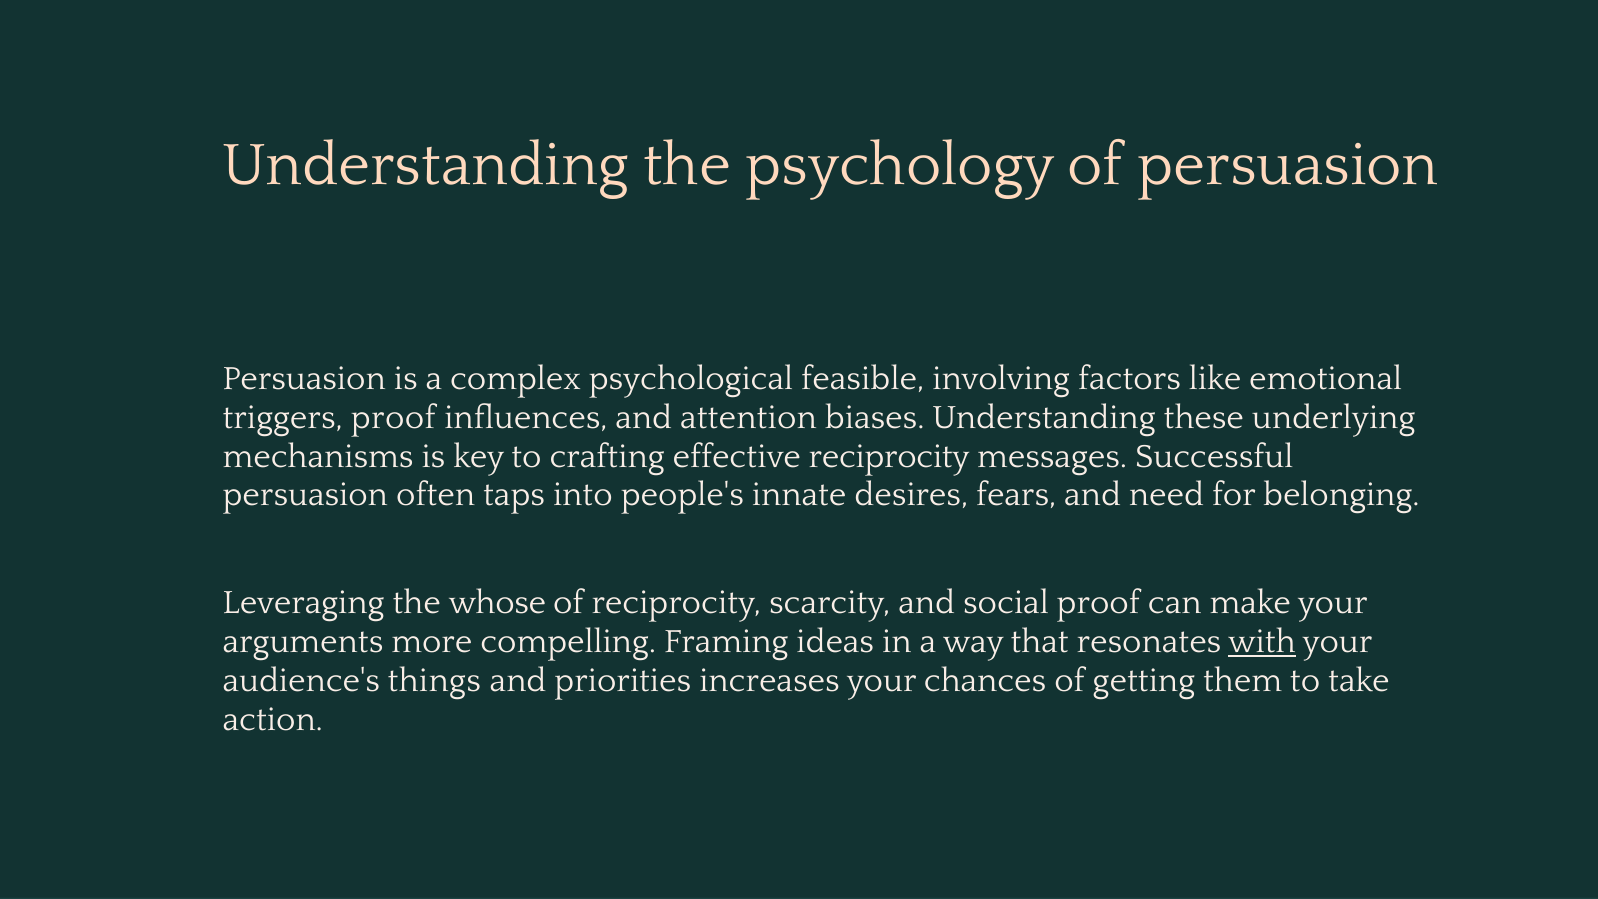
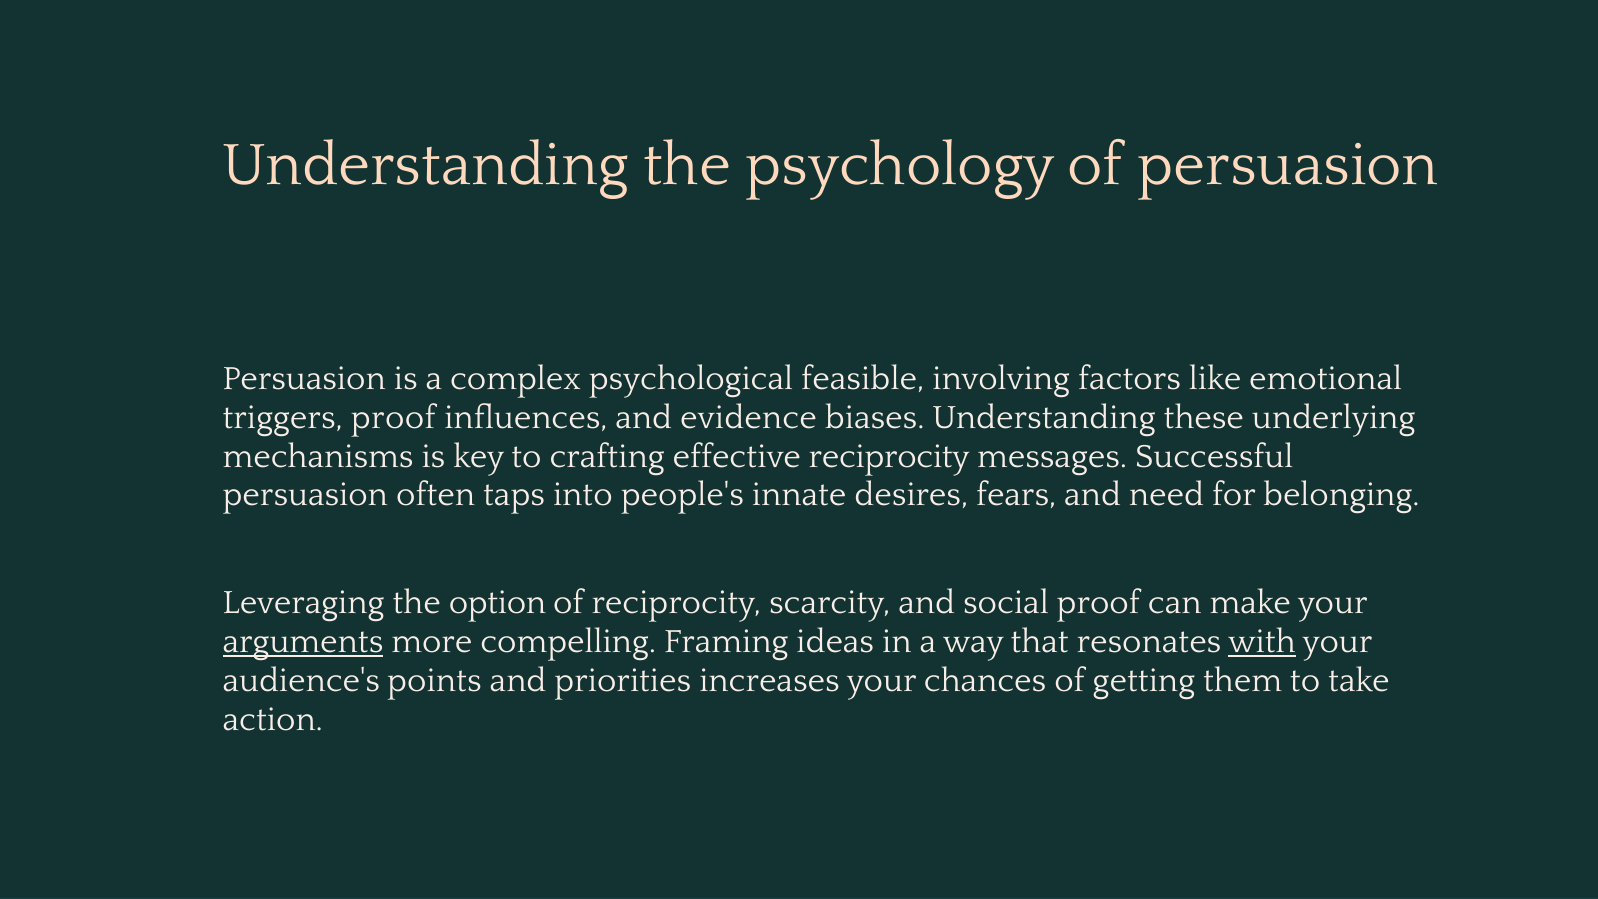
attention: attention -> evidence (748, 417)
whose: whose -> option (498, 603)
arguments underline: none -> present (303, 641)
things: things -> points (434, 680)
